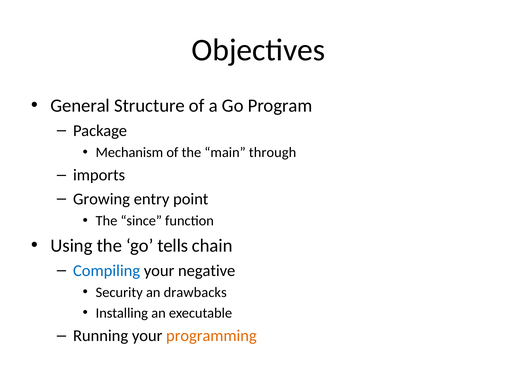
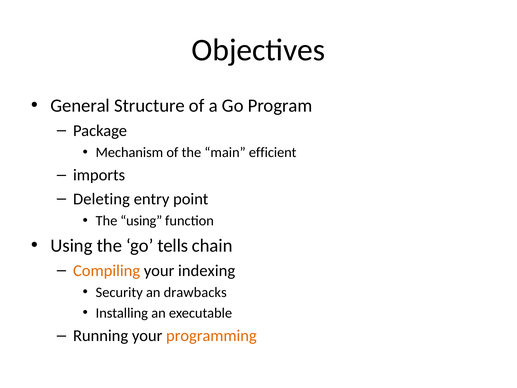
through: through -> efficient (273, 152)
Growing: Growing -> Deleting (101, 199)
The since: since -> using (141, 221)
Compiling colour: blue -> orange (107, 270)
negative: negative -> indexing (207, 270)
